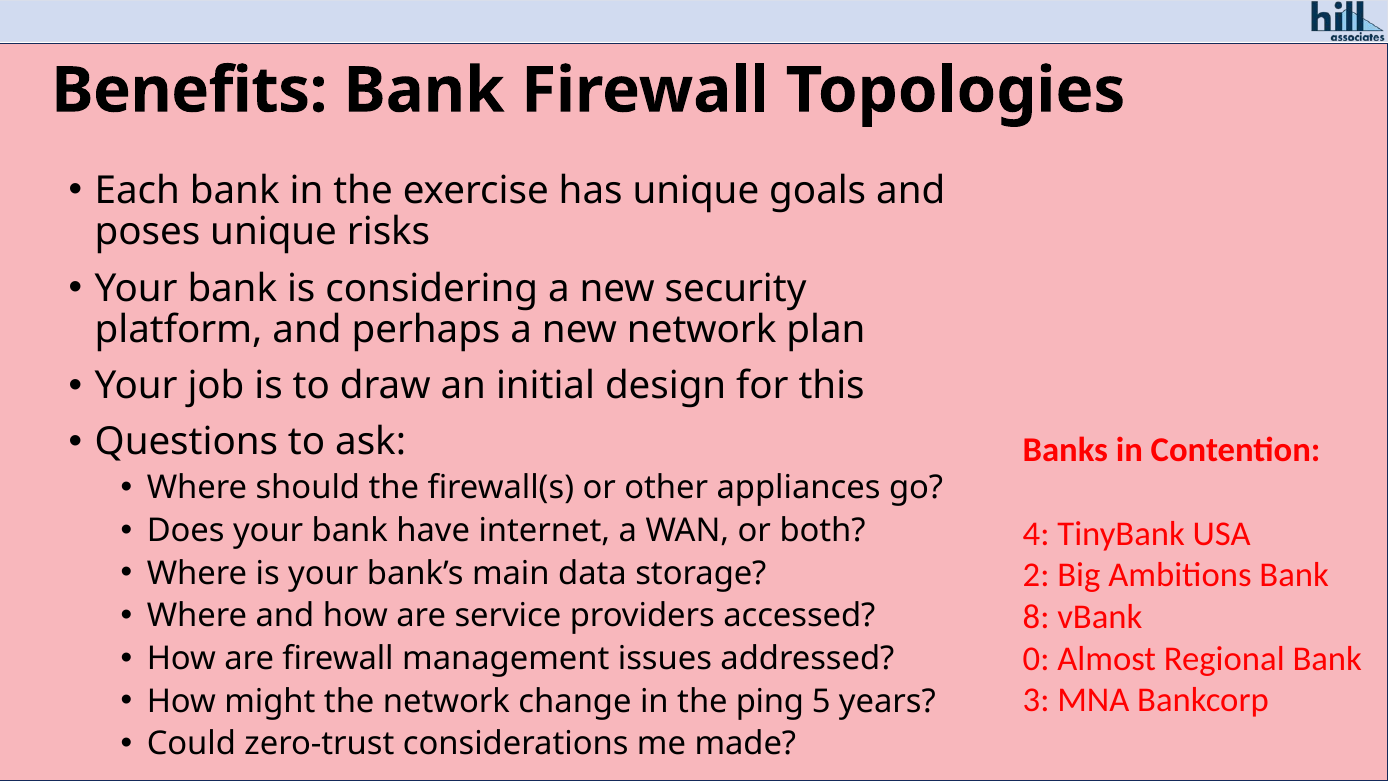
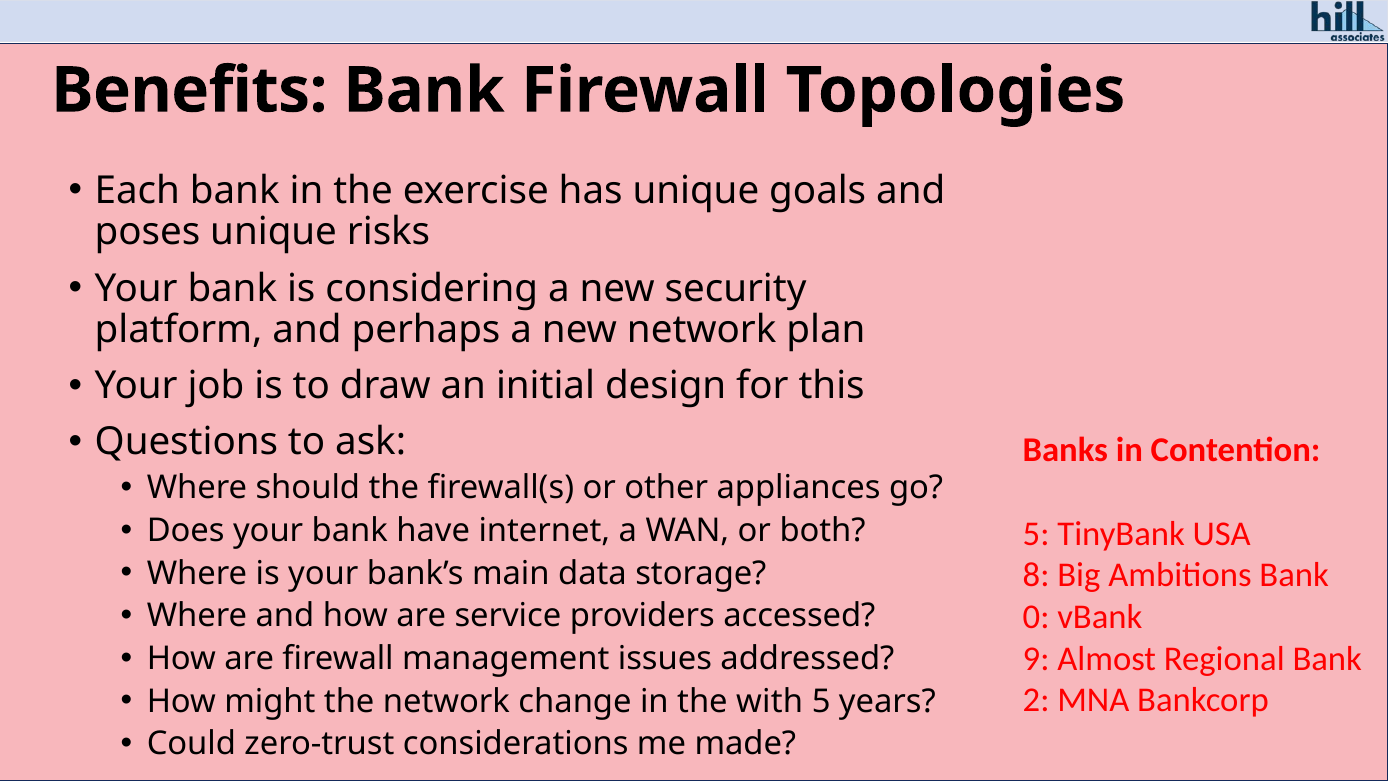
4: 4 -> 5 (1036, 533)
2: 2 -> 8 (1036, 575)
8: 8 -> 0 (1036, 617)
0: 0 -> 9 (1036, 658)
ping: ping -> with (770, 701)
3: 3 -> 2 (1036, 700)
